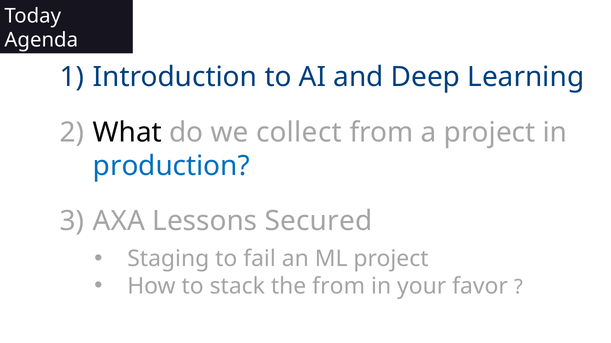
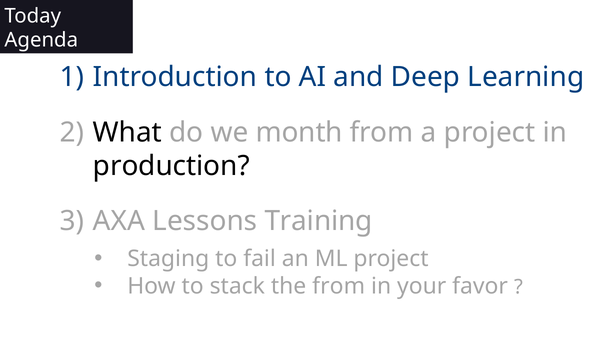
collect: collect -> month (299, 133)
production colour: blue -> black (171, 166)
Secured: Secured -> Training (319, 221)
